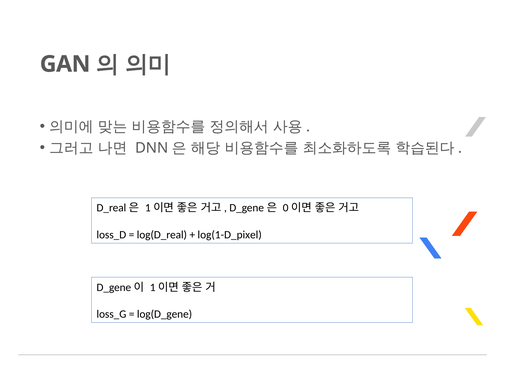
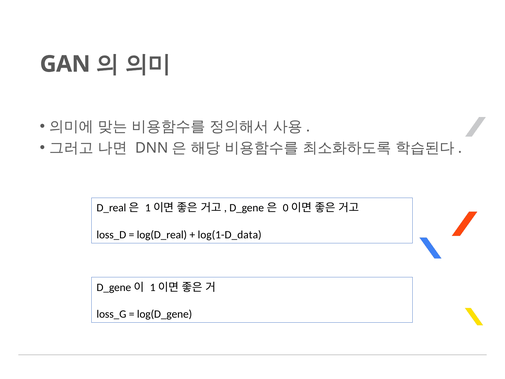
log(1-D_pixel: log(1-D_pixel -> log(1-D_data (230, 235)
